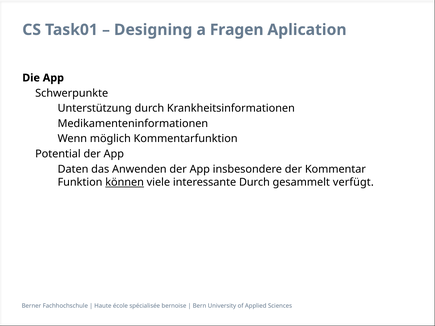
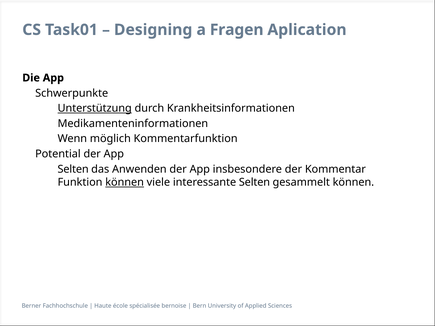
Unterstützung underline: none -> present (95, 108)
Daten: Daten -> Selten (73, 169)
interessante Durch: Durch -> Selten (254, 182)
gesammelt verfügt: verfügt -> können (353, 182)
